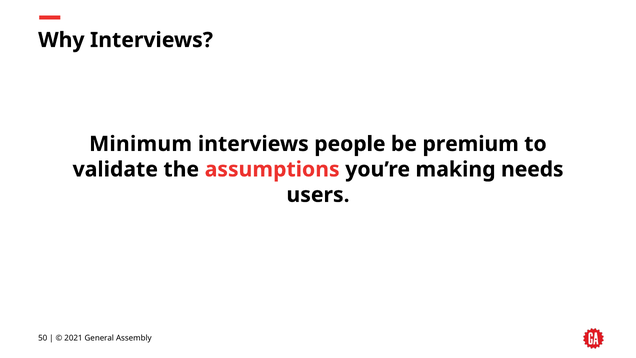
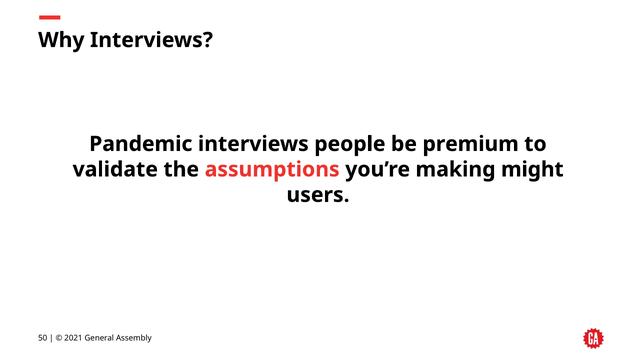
Minimum: Minimum -> Pandemic (141, 144)
needs: needs -> might (532, 169)
